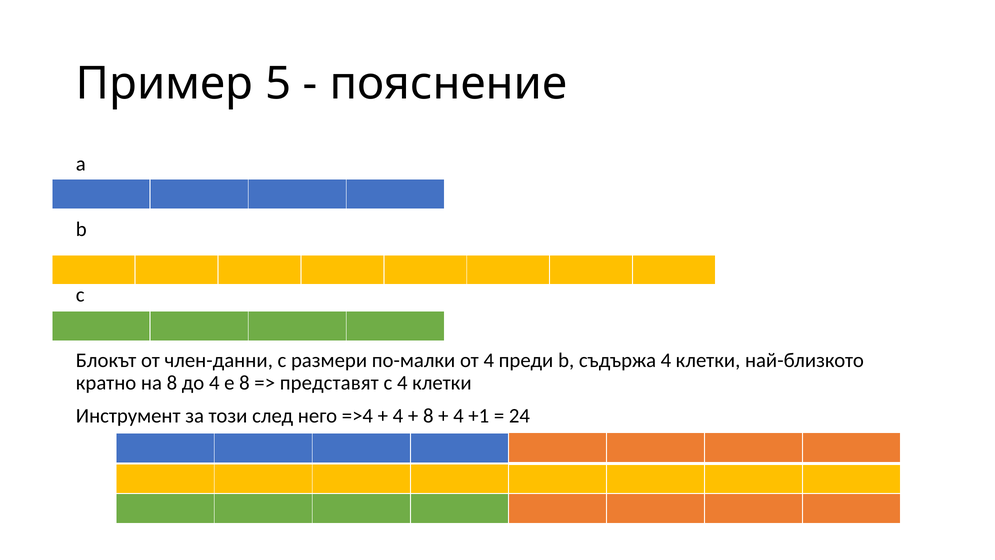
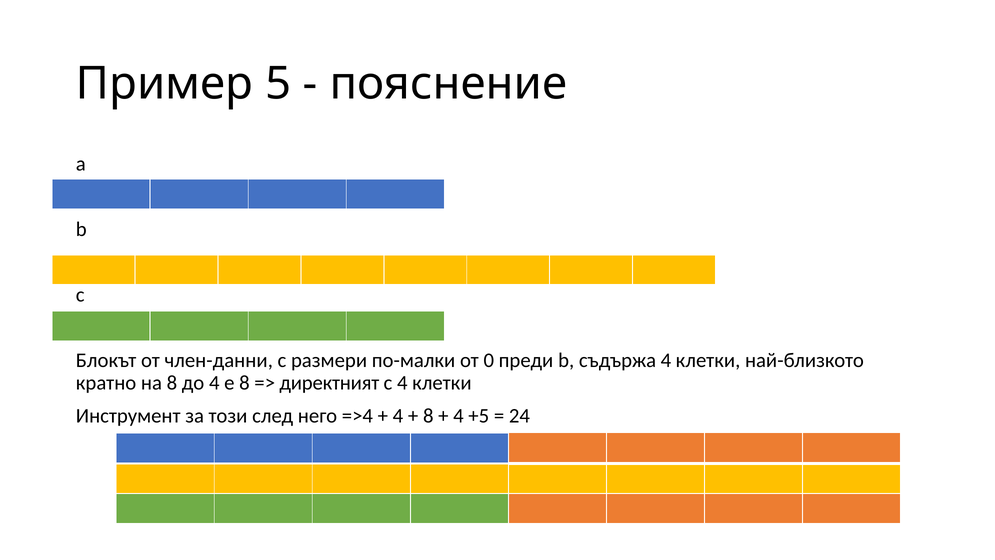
от 4: 4 -> 0 (489, 360)
представят: представят -> директният (329, 383)
+1: +1 -> +5 (479, 415)
